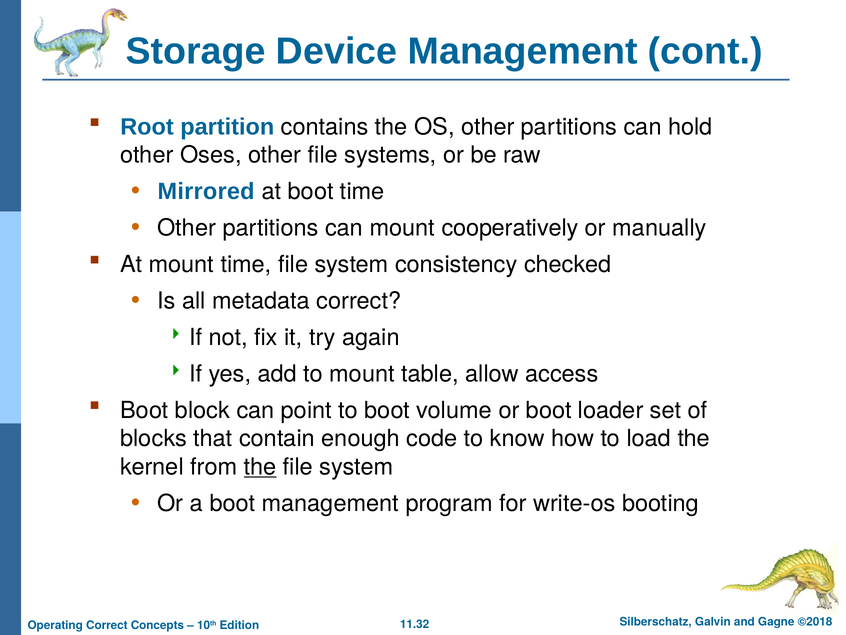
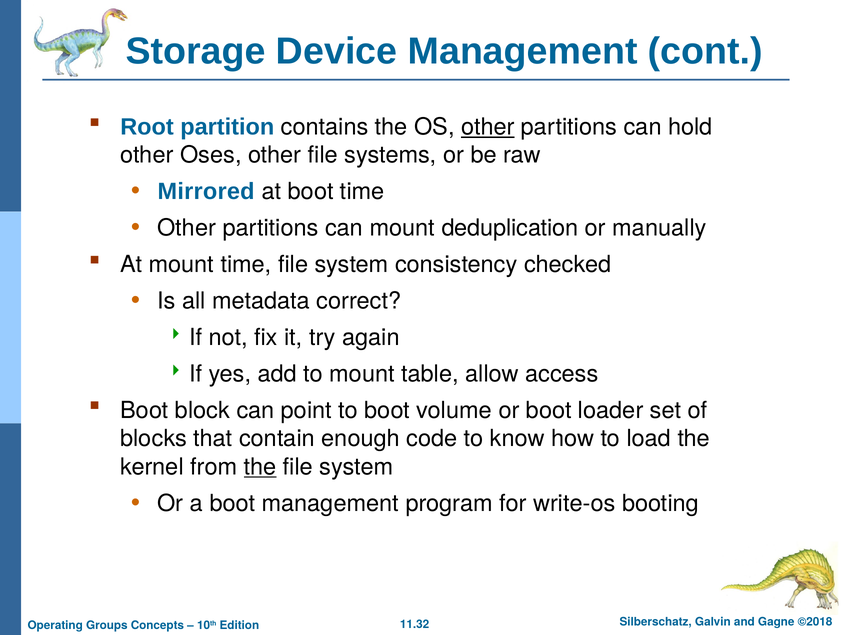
other underline: none -> present (488, 127)
cooperatively: cooperatively -> deduplication (510, 228)
Correct: Correct -> Groups (107, 625)
